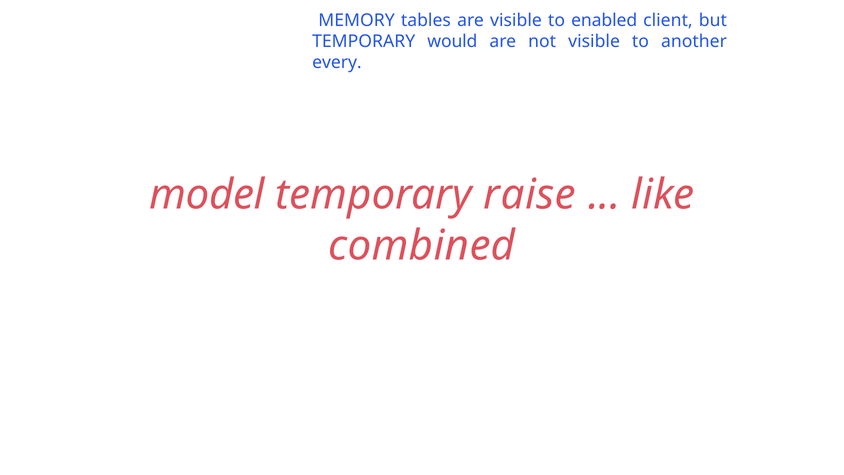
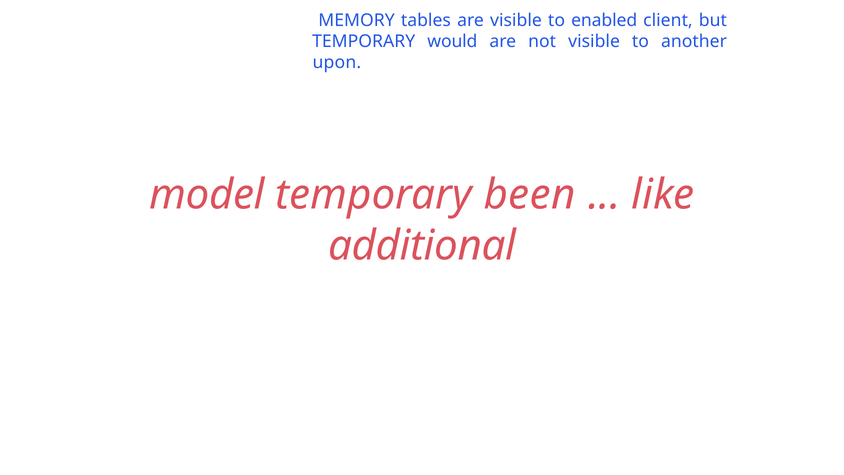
every: every -> upon (337, 62)
raise: raise -> been (530, 195)
combined: combined -> additional (422, 246)
